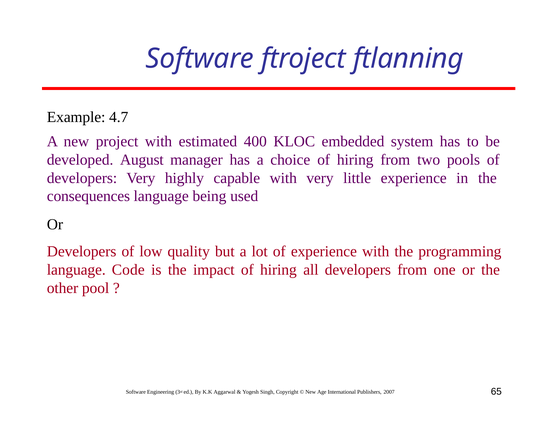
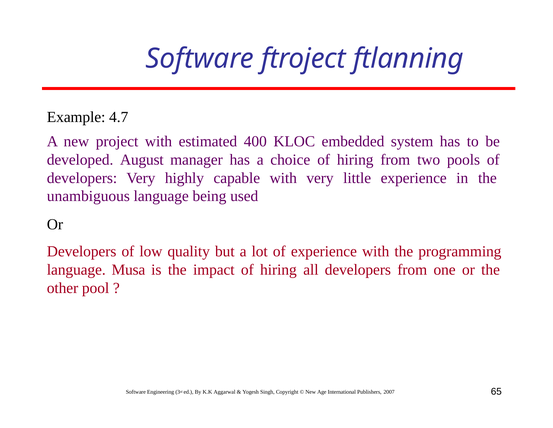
consequences: consequences -> unambiguous (88, 196)
Code: Code -> Musa (128, 269)
